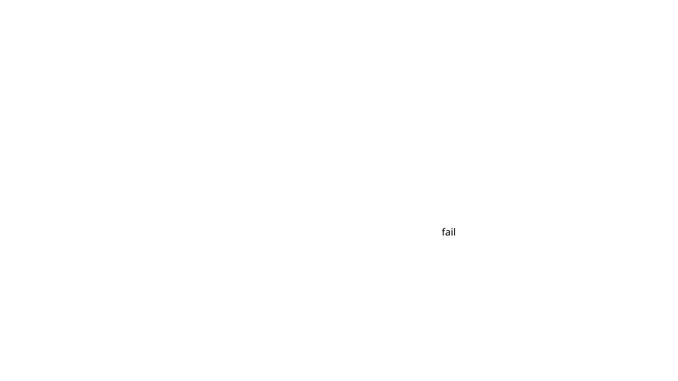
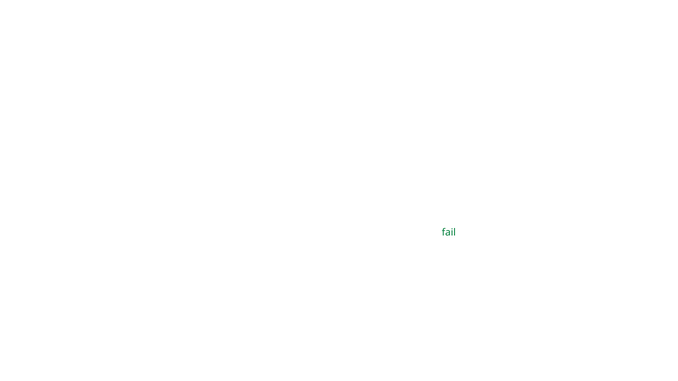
fail colour: black -> green (449, 233)
